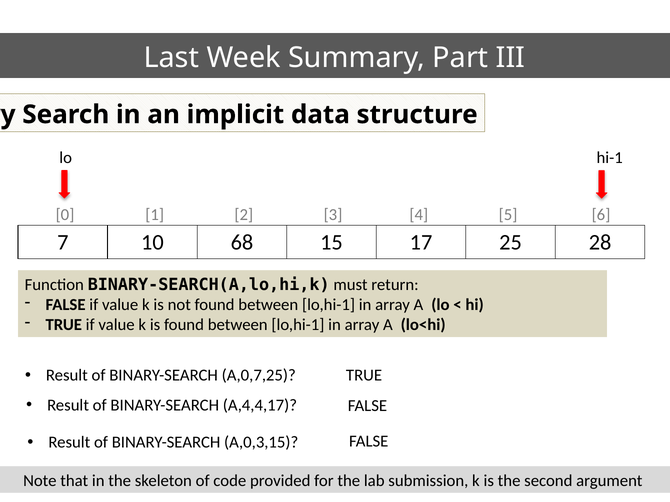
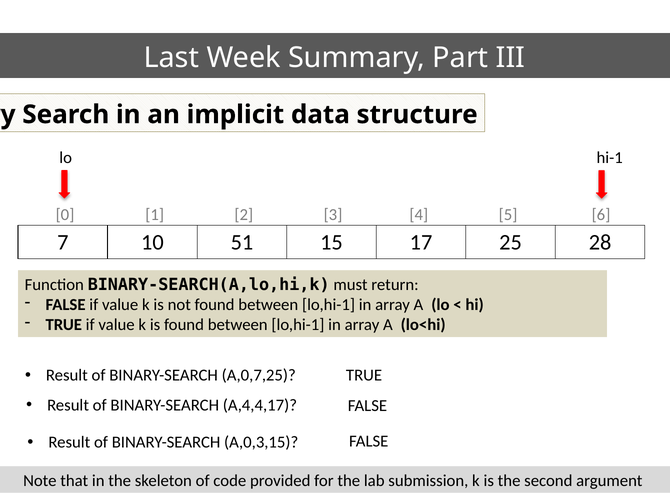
68: 68 -> 51 (242, 243)
